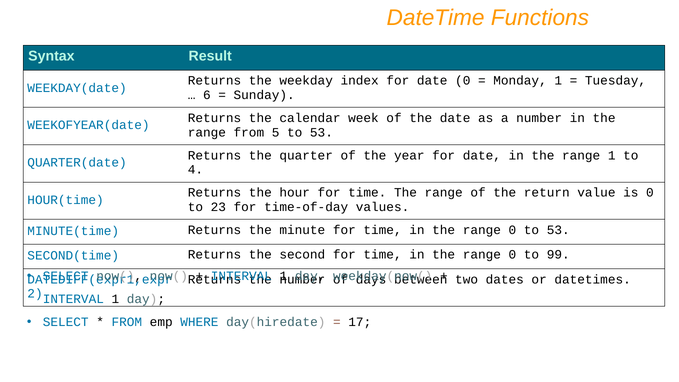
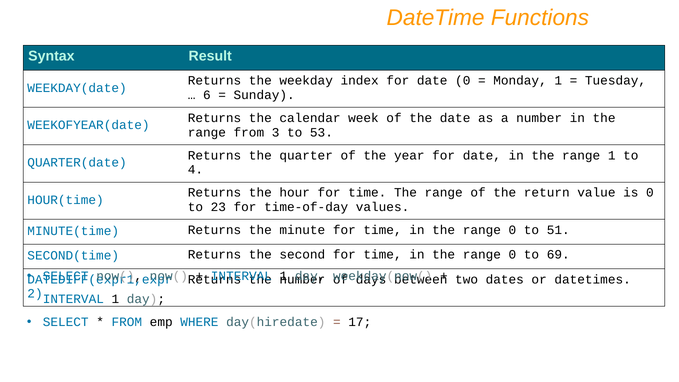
5: 5 -> 3 (276, 132)
0 to 53: 53 -> 51 (558, 230)
99: 99 -> 69 (558, 255)
